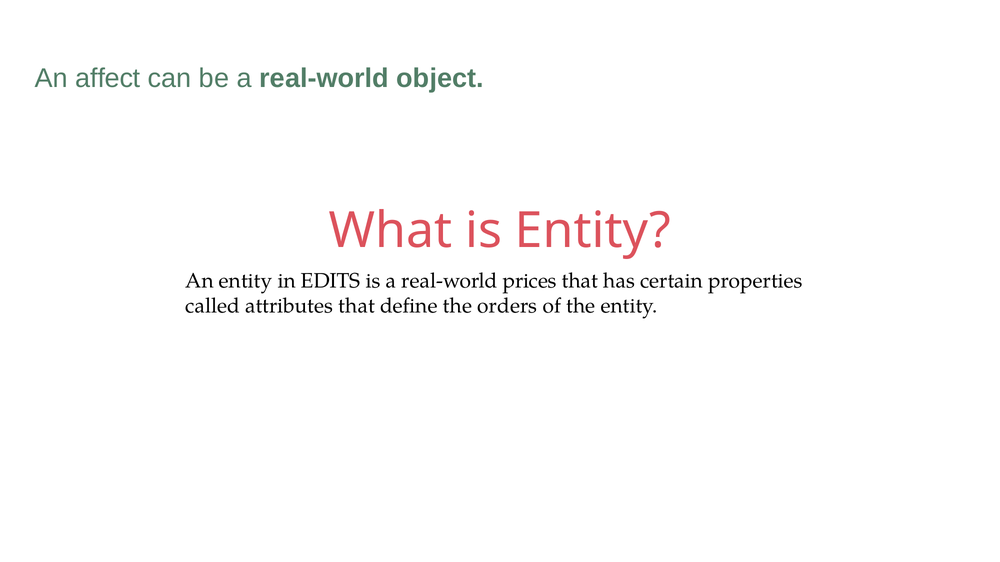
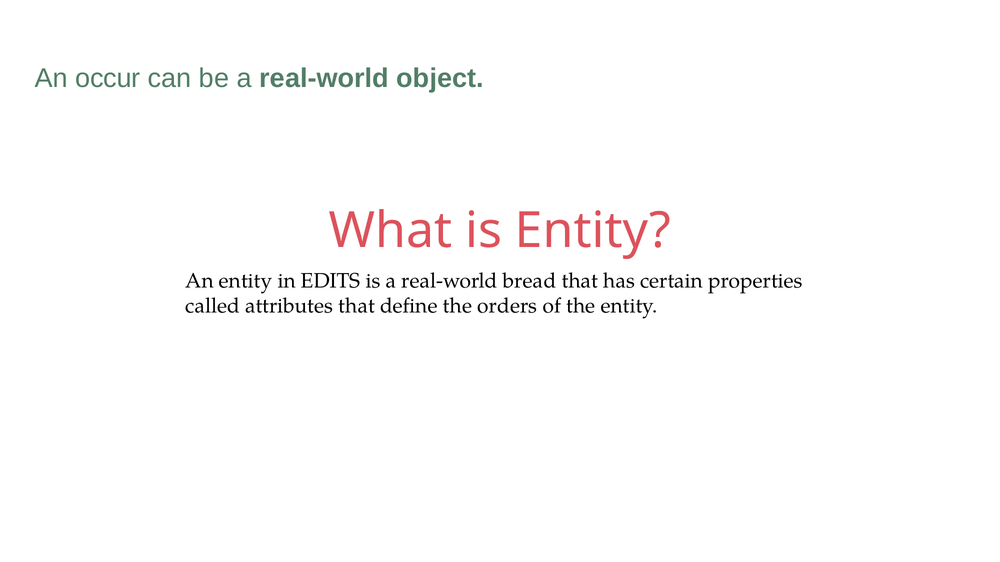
affect: affect -> occur (108, 79)
prices: prices -> bread (529, 281)
